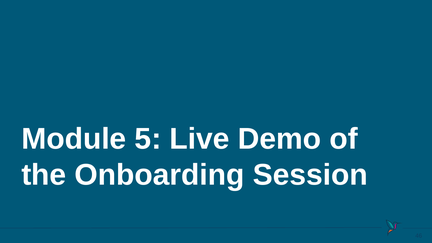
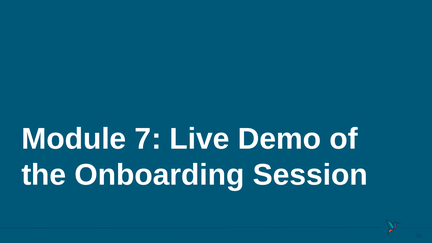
5: 5 -> 7 (148, 139)
